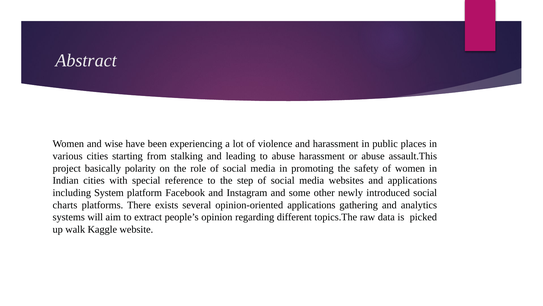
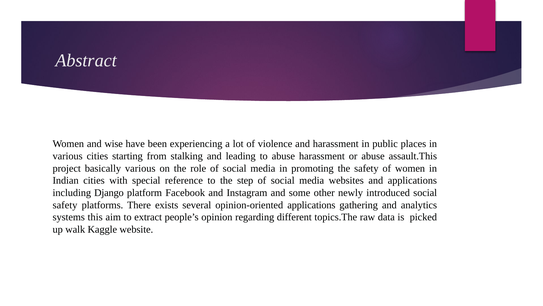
basically polarity: polarity -> various (140, 168)
System: System -> Django (109, 192)
charts: charts -> safety (65, 205)
will: will -> this (95, 217)
